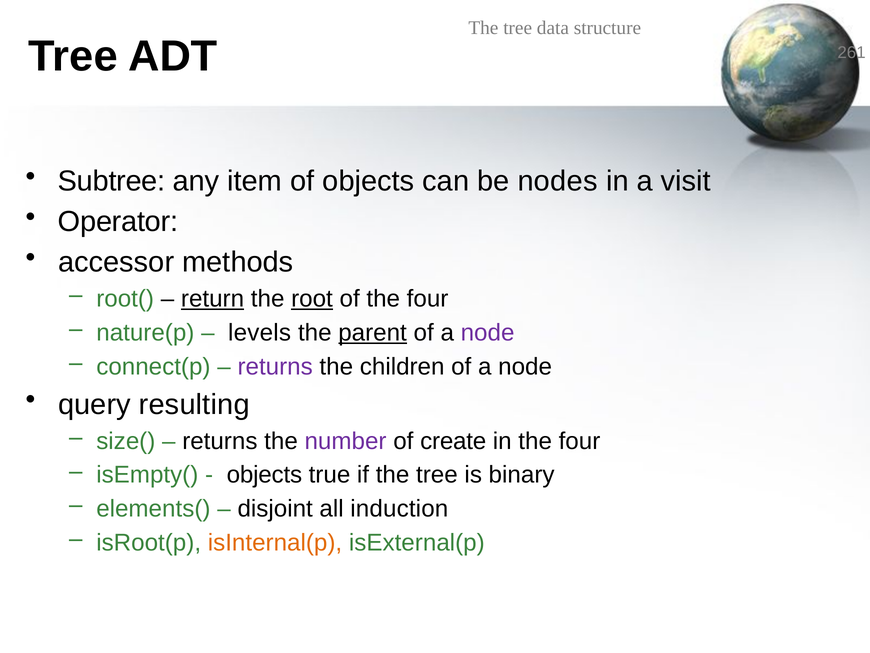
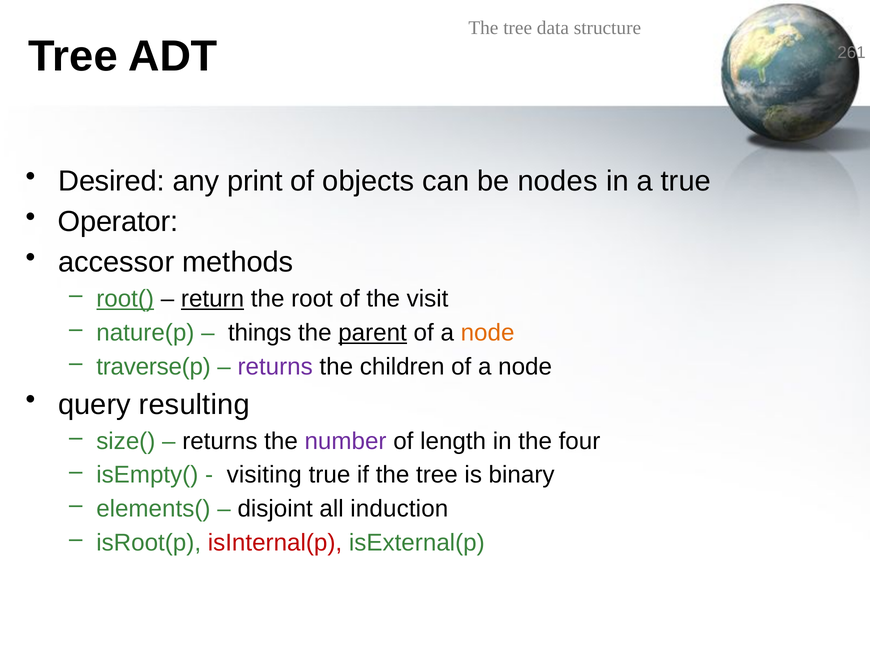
Subtree: Subtree -> Desired (112, 181)
item: item -> print (255, 181)
a visit: visit -> true (686, 181)
root( underline: none -> present (125, 299)
root underline: present -> none (312, 299)
of the four: four -> visit (428, 299)
levels: levels -> things (260, 332)
node colour: purple -> orange (488, 332)
connect(p: connect(p -> traverse(p (154, 366)
create: create -> length (453, 441)
objects: objects -> visiting (264, 475)
isInternal(p colour: orange -> red (275, 542)
